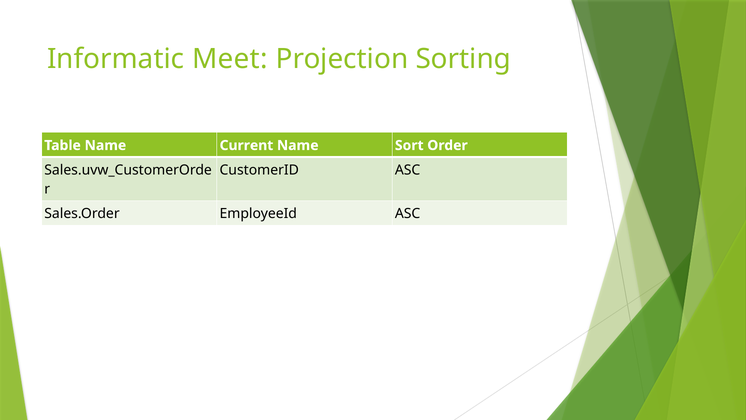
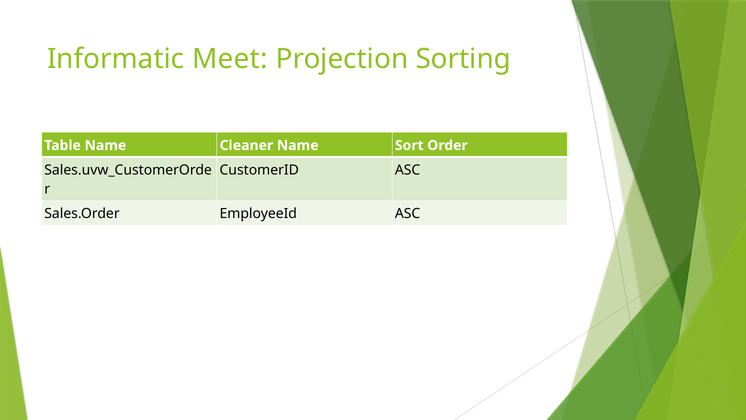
Current: Current -> Cleaner (246, 145)
